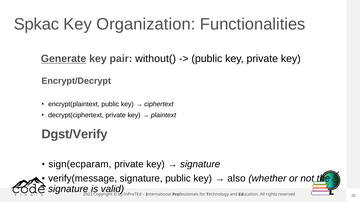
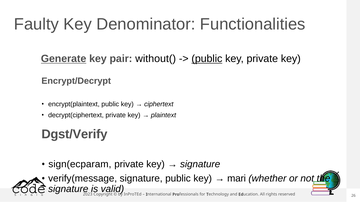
Spkac: Spkac -> Faulty (36, 24)
Organization: Organization -> Denominator (146, 24)
public underline: none -> present (207, 59)
also: also -> mari (237, 179)
